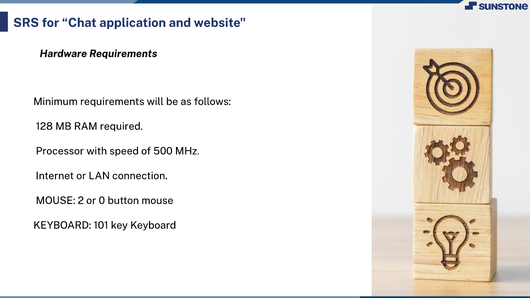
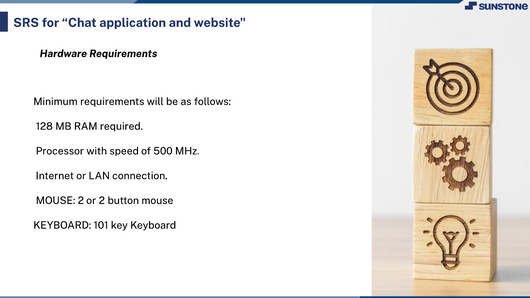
or 0: 0 -> 2 (102, 201)
